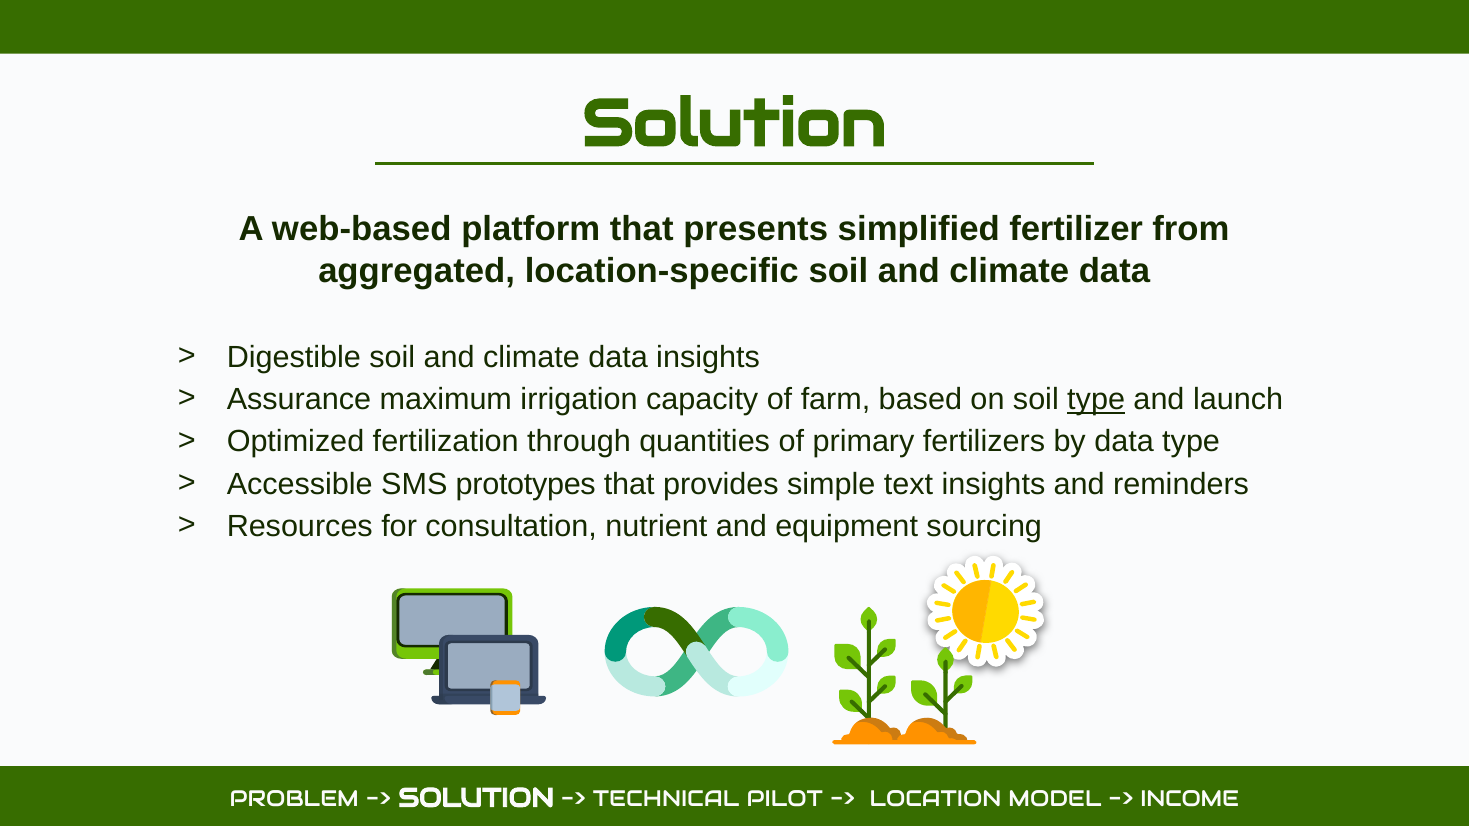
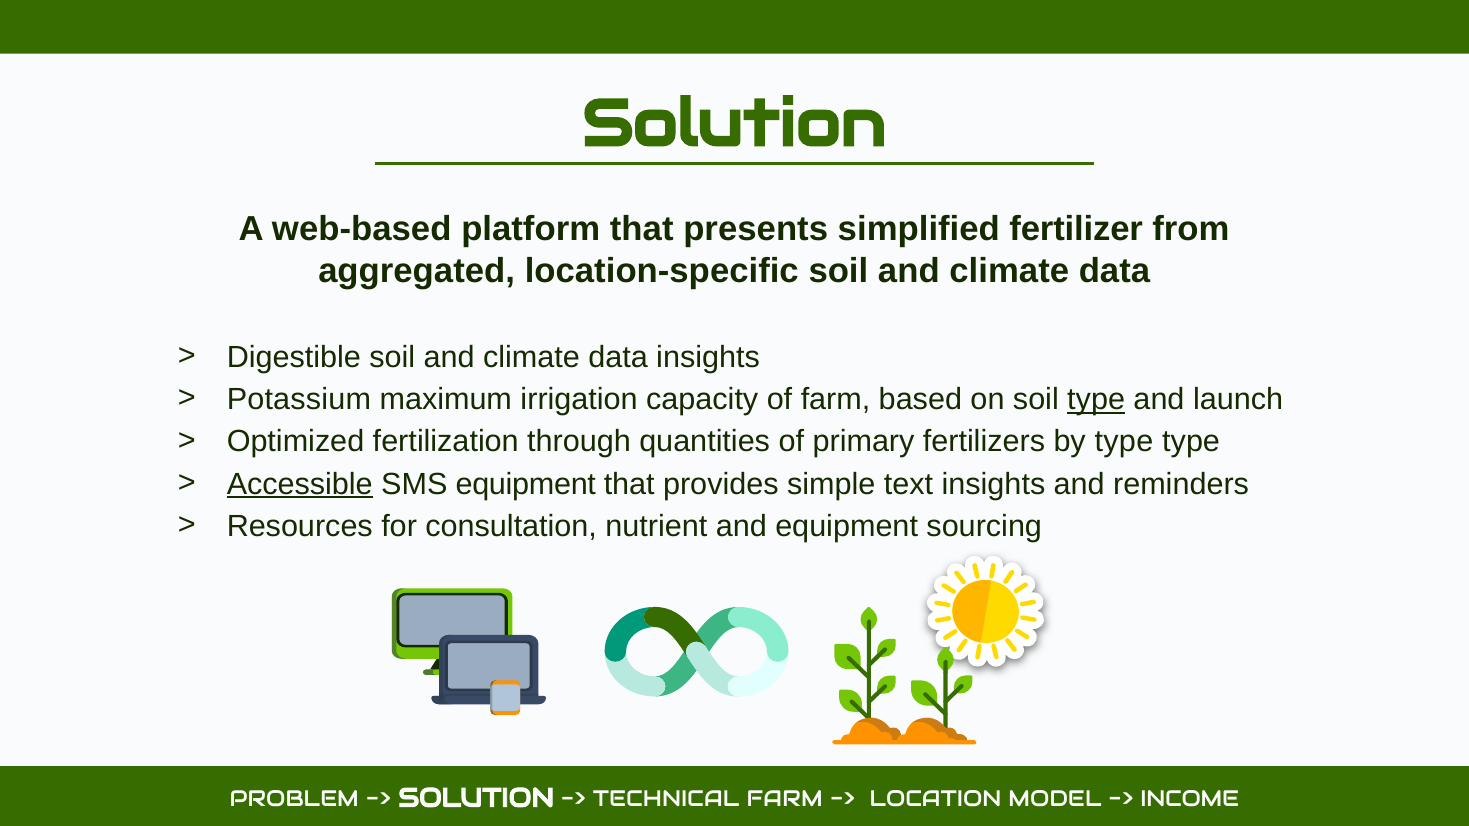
Assurance: Assurance -> Potassium (299, 400)
by data: data -> type (1124, 442)
Accessible underline: none -> present (300, 484)
SMS prototypes: prototypes -> equipment (526, 484)
TECHNICAL PILOT: PILOT -> FARM (785, 800)
